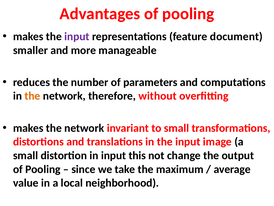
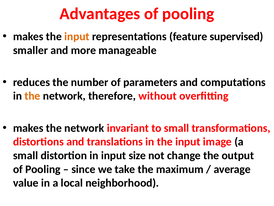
input colour: purple -> orange (77, 36)
document: document -> supervised (236, 36)
this: this -> size (137, 155)
